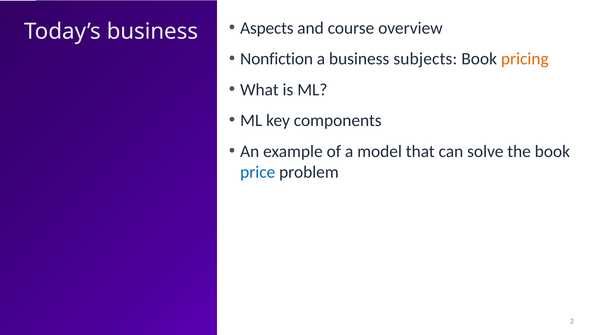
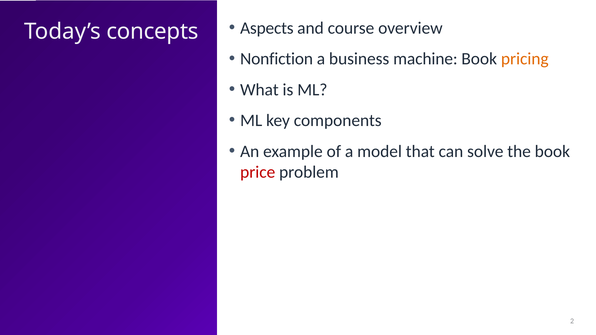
Today’s business: business -> concepts (153, 31)
subjects: subjects -> machine (425, 59)
price colour: blue -> red (258, 172)
